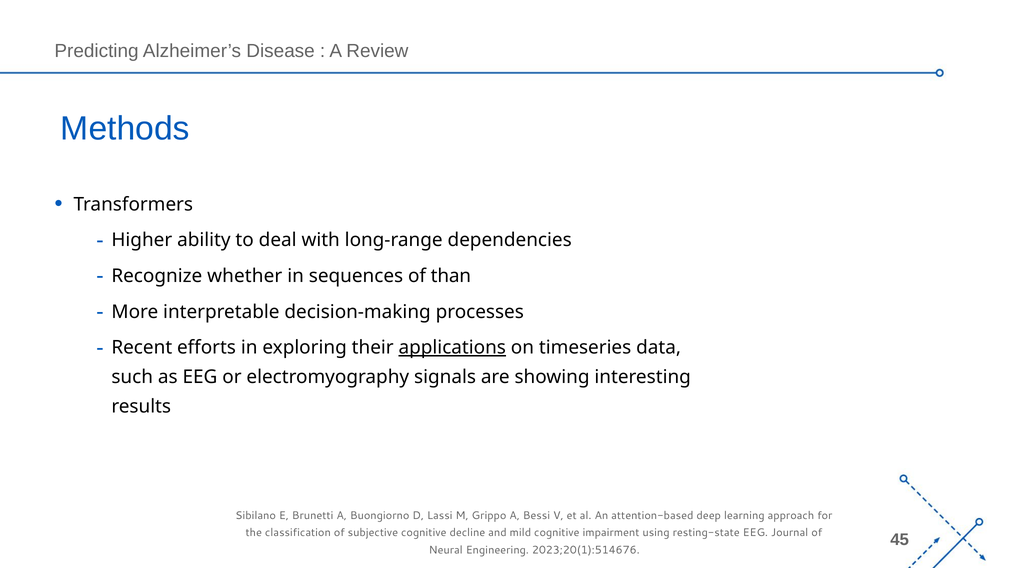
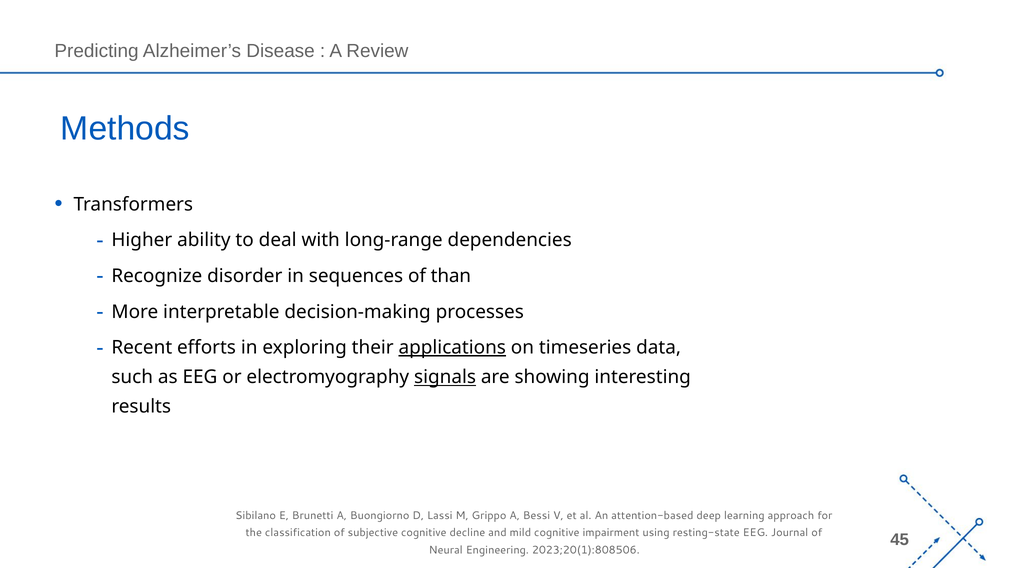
whether: whether -> disorder (245, 276)
signals underline: none -> present (445, 378)
2023;20(1):514676: 2023;20(1):514676 -> 2023;20(1):808506 (586, 551)
